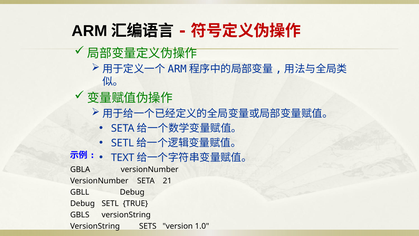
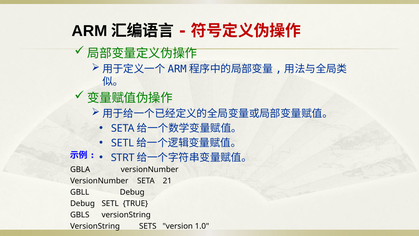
TEXT: TEXT -> STRT (123, 157)
